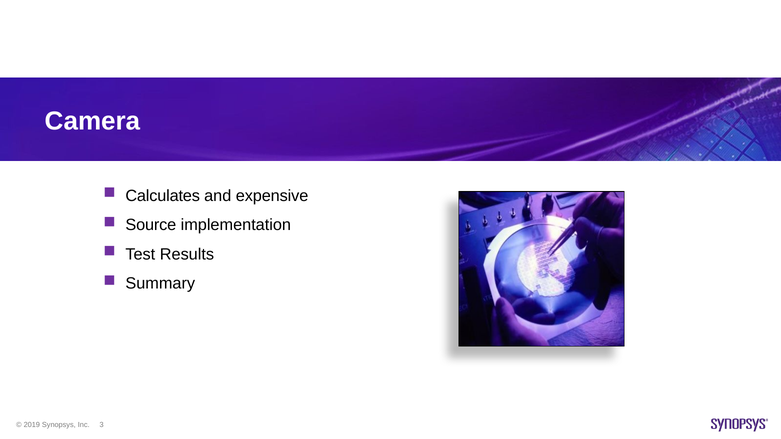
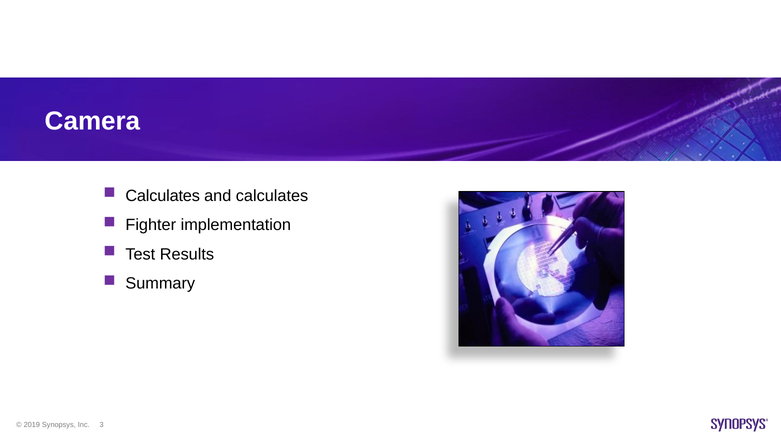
and expensive: expensive -> calculates (272, 196)
Source: Source -> Fighter (151, 225)
